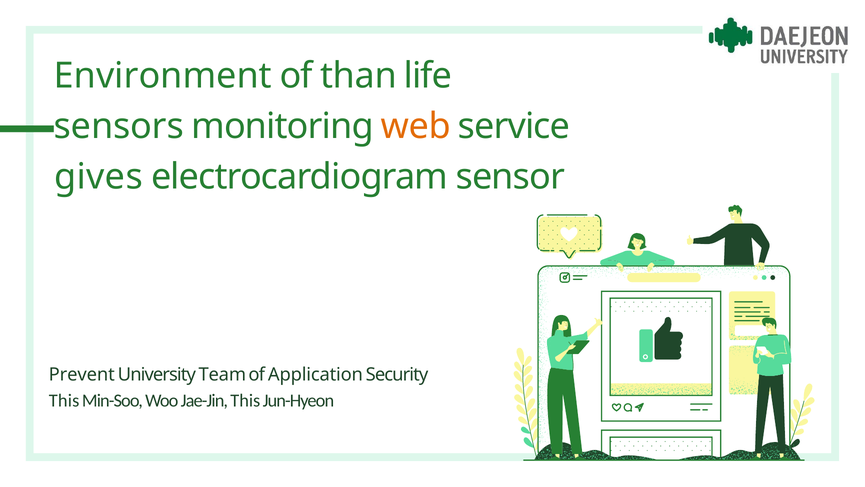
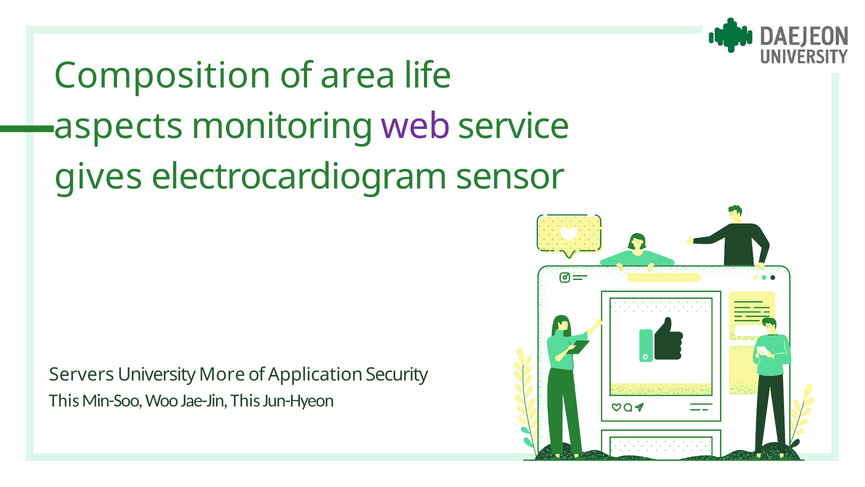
Environment: Environment -> Composition (163, 76)
than: than -> area (358, 76)
sensors: sensors -> aspects (119, 126)
web colour: orange -> purple (416, 126)
Prevent: Prevent -> Servers (82, 375)
Team: Team -> More (222, 375)
